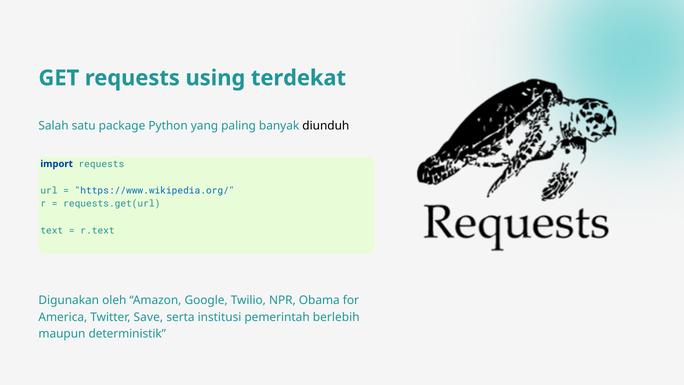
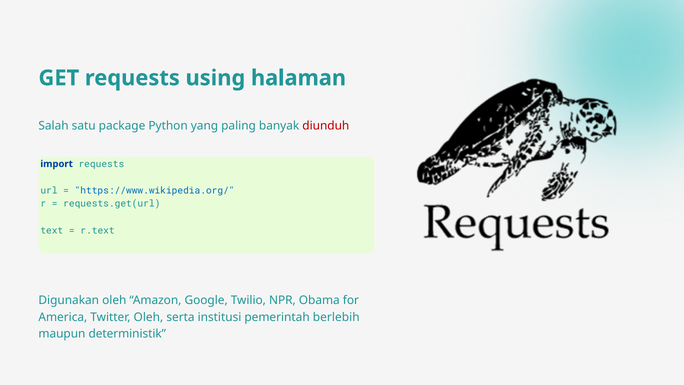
terdekat: terdekat -> halaman (298, 78)
diunduh colour: black -> red (326, 126)
Twitter Save: Save -> Oleh (148, 317)
